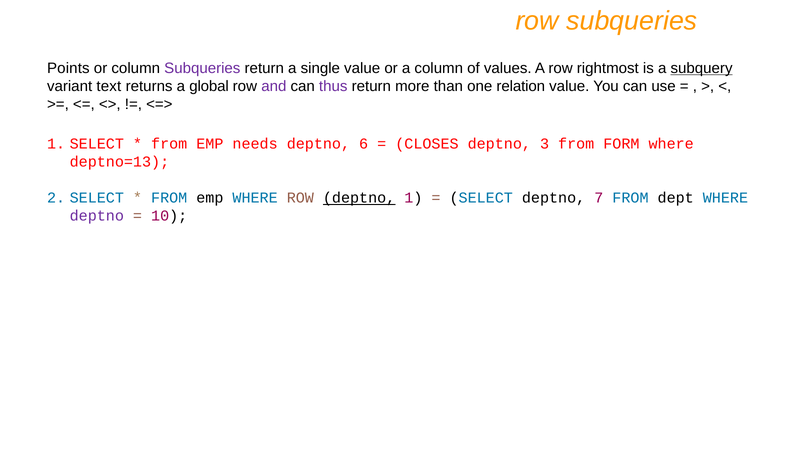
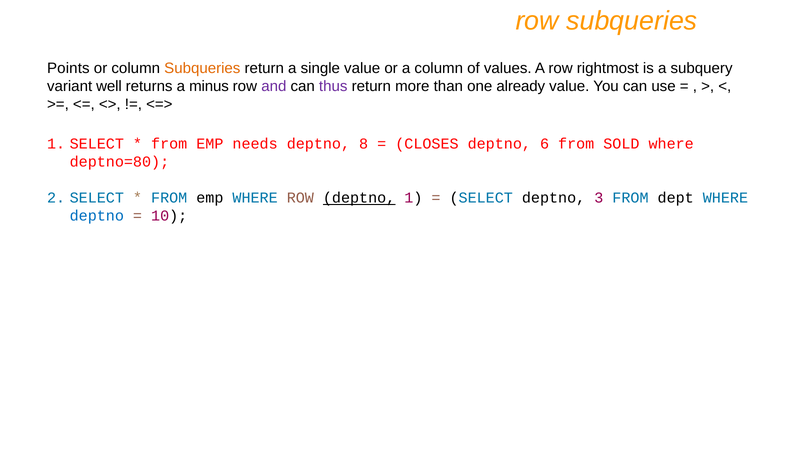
Subqueries colour: purple -> orange (202, 68)
subquery underline: present -> none (702, 68)
text: text -> well (109, 86)
global: global -> minus (209, 86)
relation: relation -> already (521, 86)
6: 6 -> 8 (364, 144)
3: 3 -> 6 (545, 144)
FORM: FORM -> SOLD (621, 144)
deptno=13: deptno=13 -> deptno=80 (119, 162)
7: 7 -> 3 (599, 198)
deptno colour: purple -> blue (97, 216)
